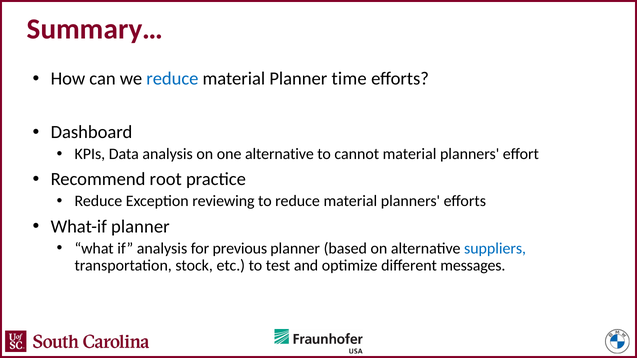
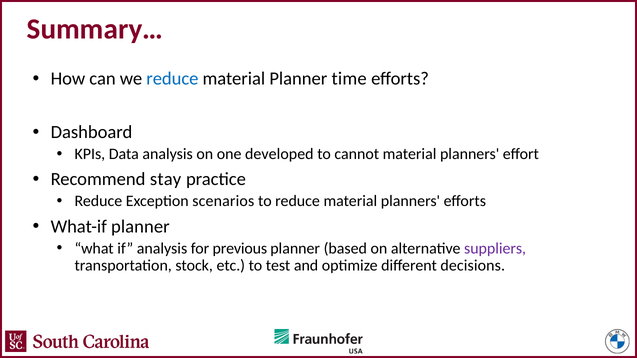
one alternative: alternative -> developed (279, 154)
root: root -> stay (166, 179)
reviewing: reviewing -> scenarios (223, 201)
suppliers colour: blue -> purple (495, 249)
messages: messages -> decisions (473, 266)
